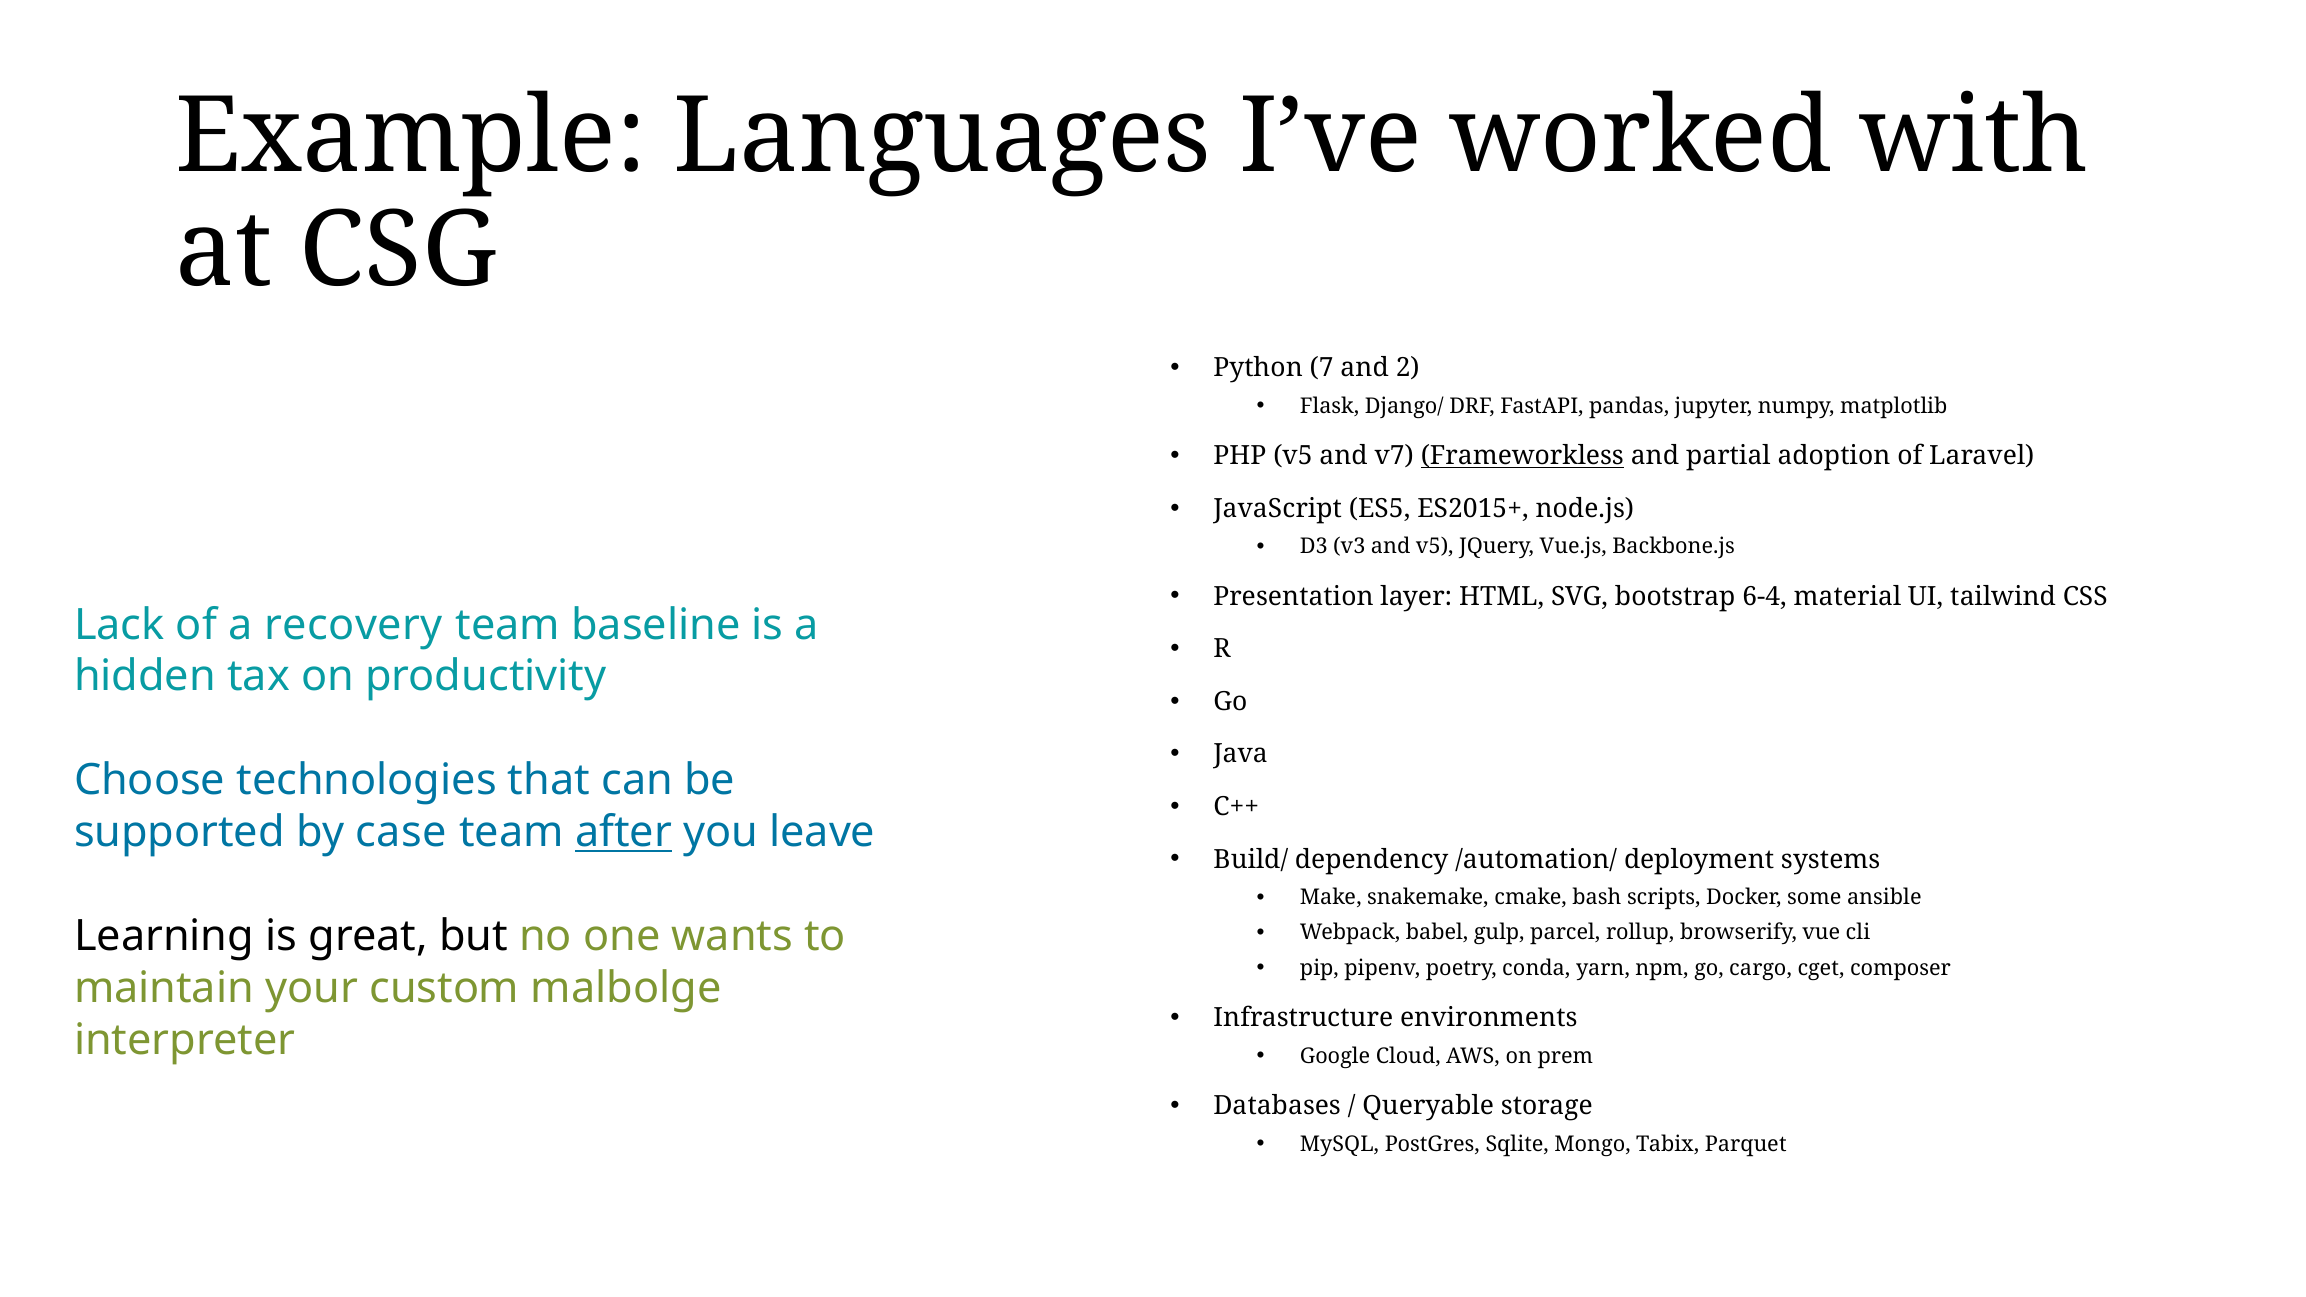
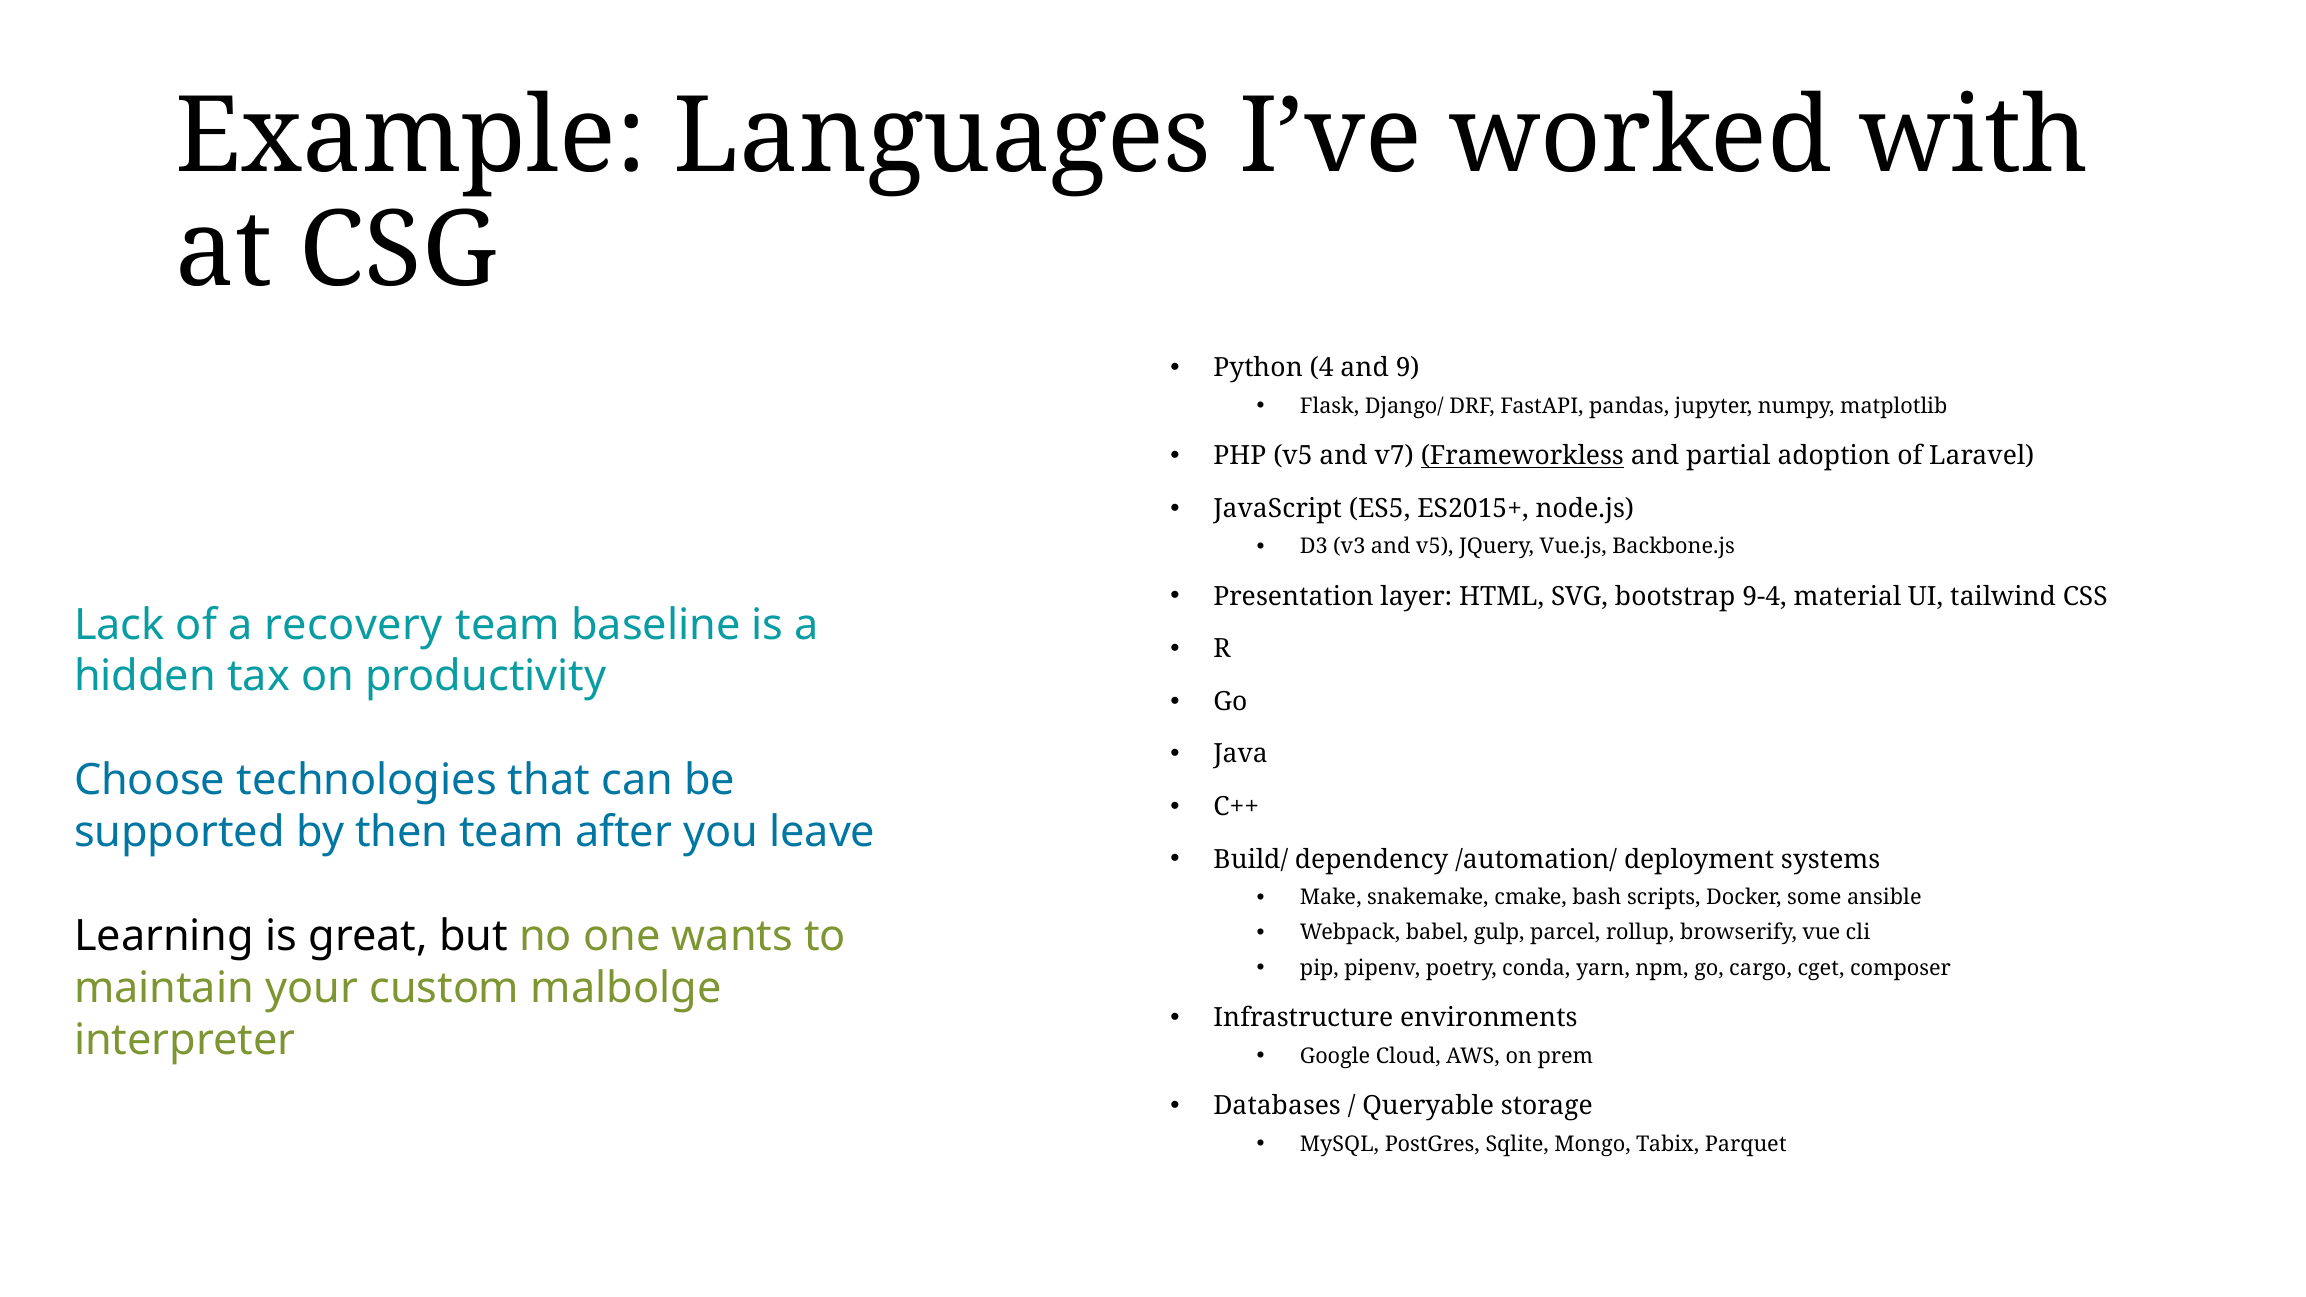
7: 7 -> 4 (1322, 368)
2: 2 -> 9 (1408, 368)
6-4: 6-4 -> 9-4 (1765, 597)
case: case -> then (402, 832)
after underline: present -> none (624, 832)
